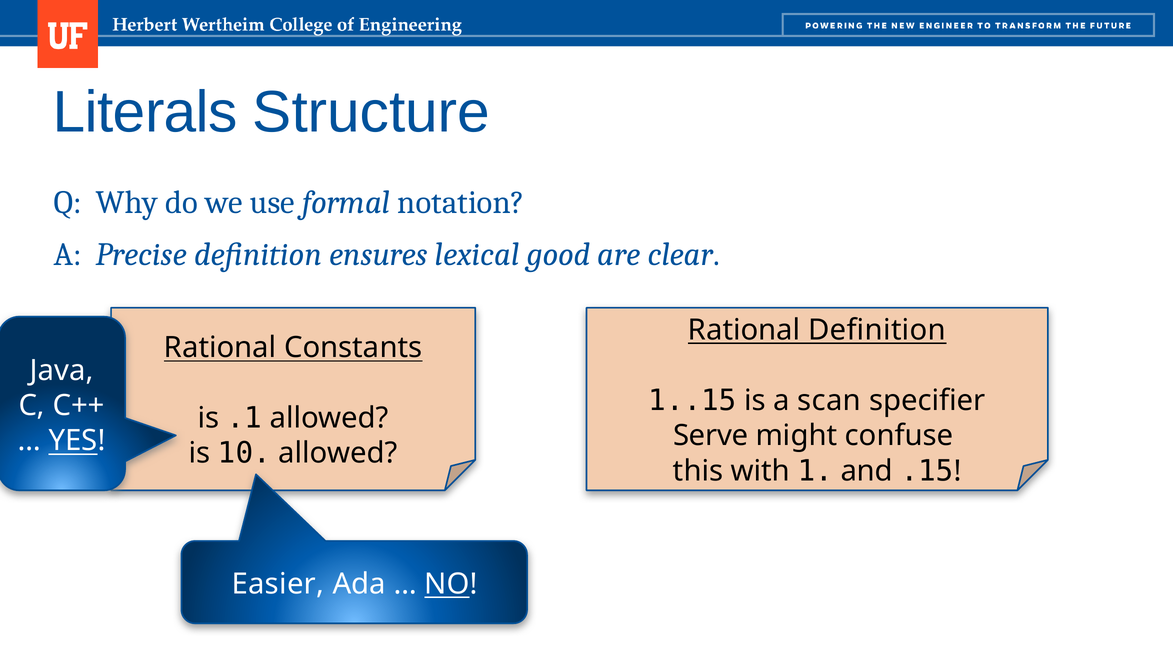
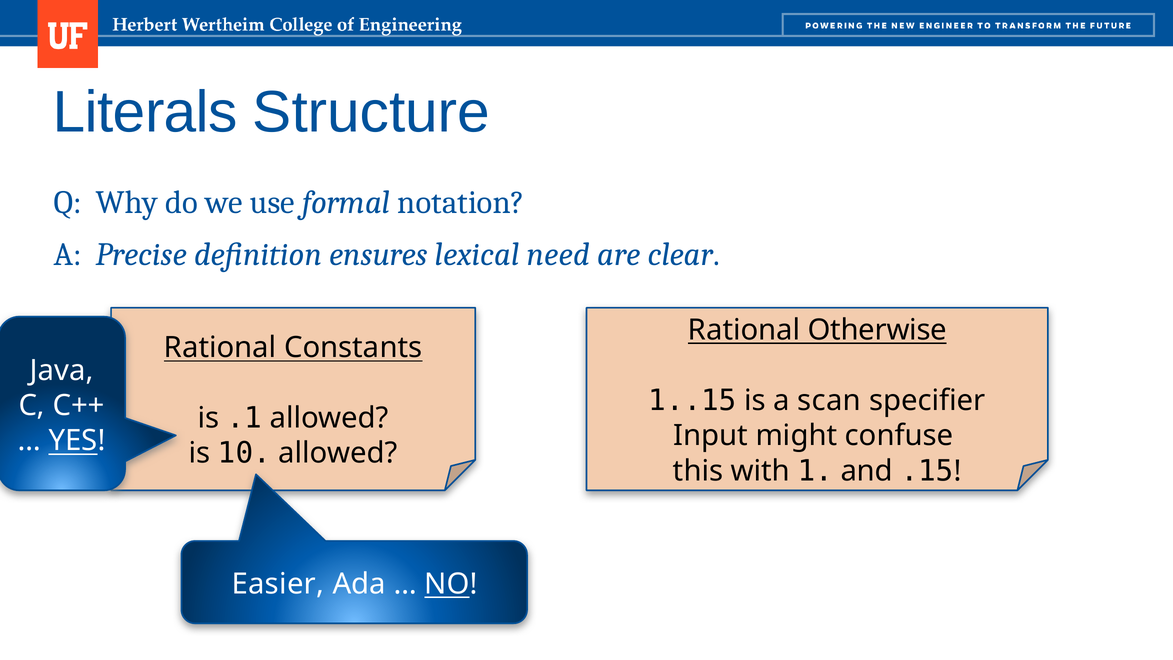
good: good -> need (558, 255)
Rational Definition: Definition -> Otherwise (877, 330)
Serve: Serve -> Input (711, 436)
